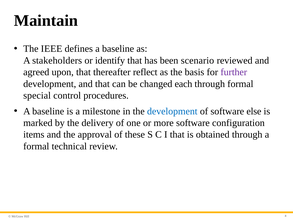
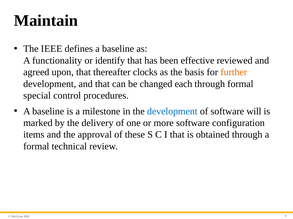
stakeholders: stakeholders -> functionality (57, 61)
scenario: scenario -> effective (198, 61)
reflect: reflect -> clocks (145, 72)
further colour: purple -> orange (234, 72)
else: else -> will (254, 112)
